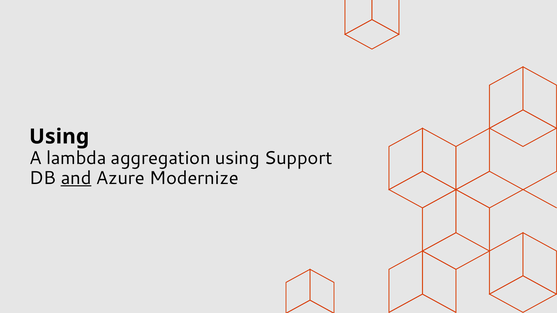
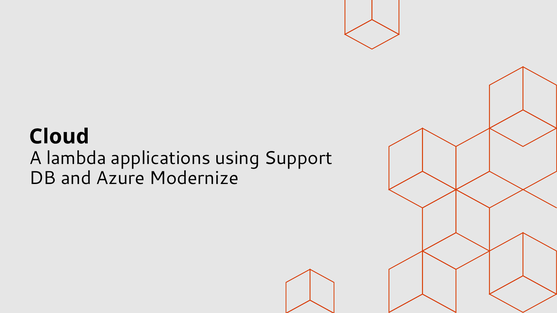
Using: Using -> Cloud (59, 137)
aggregation: aggregation -> applications (161, 158)
and underline: present -> none (76, 178)
